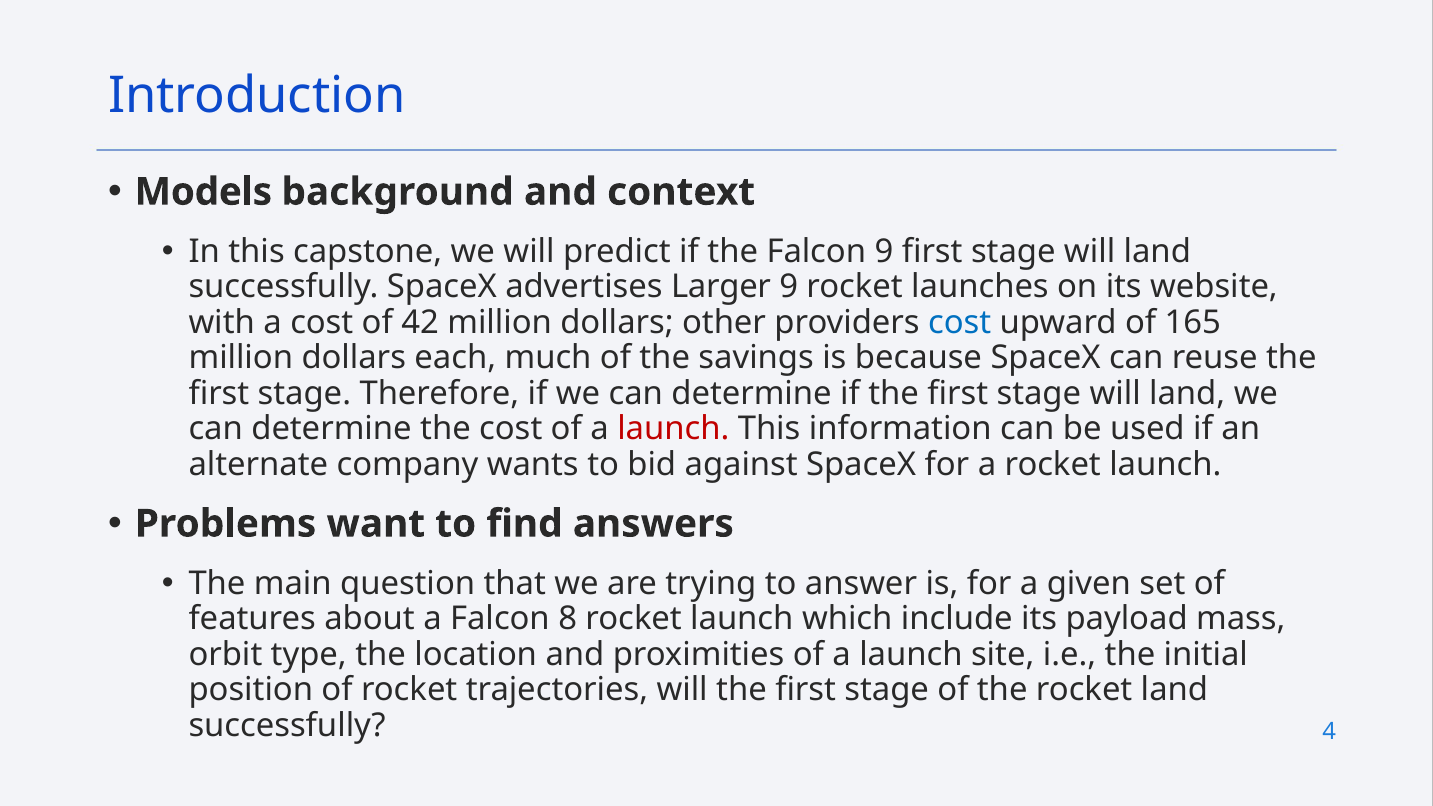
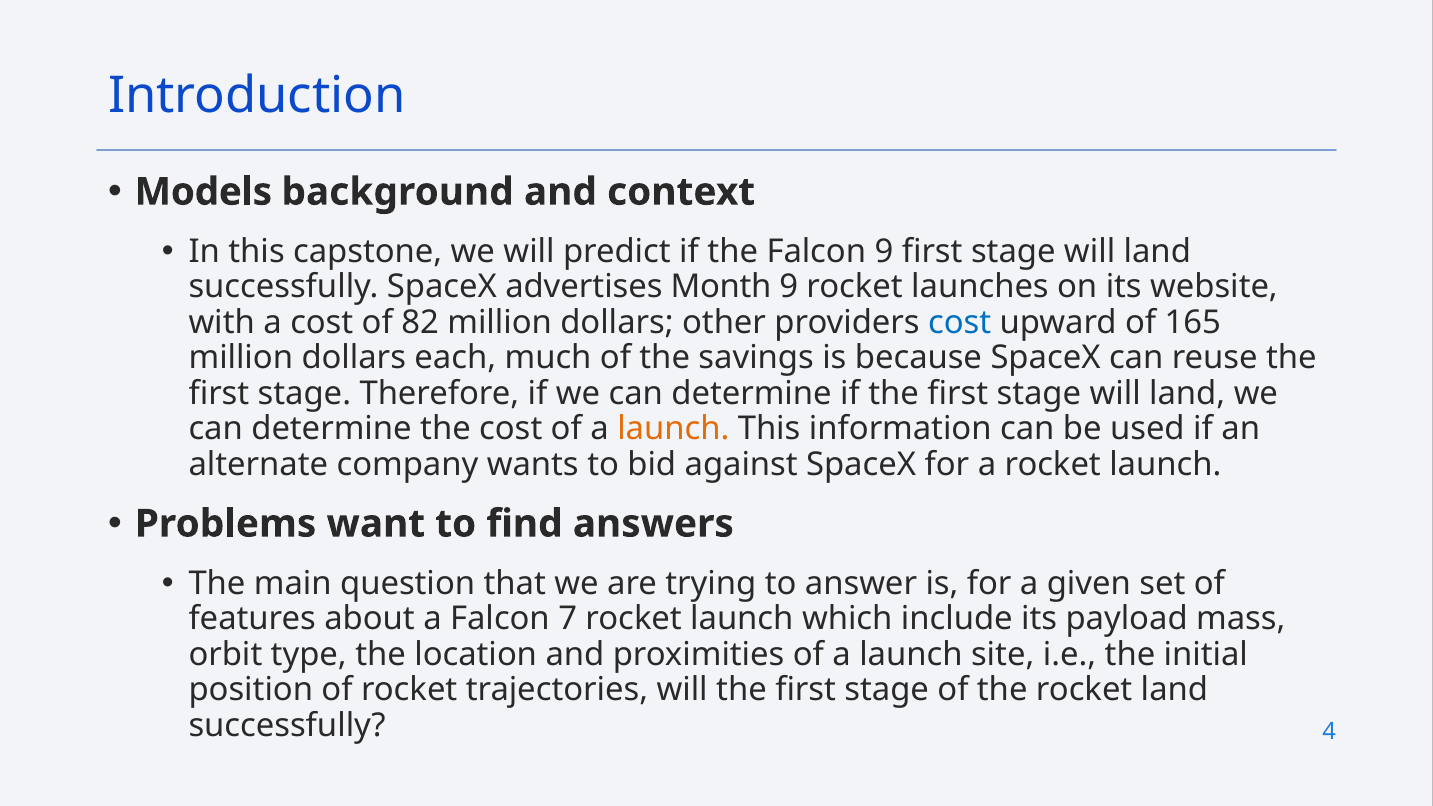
Larger: Larger -> Month (721, 287)
42: 42 -> 82 (420, 322)
launch colour: red -> orange (673, 429)
8: 8 -> 7 (568, 619)
